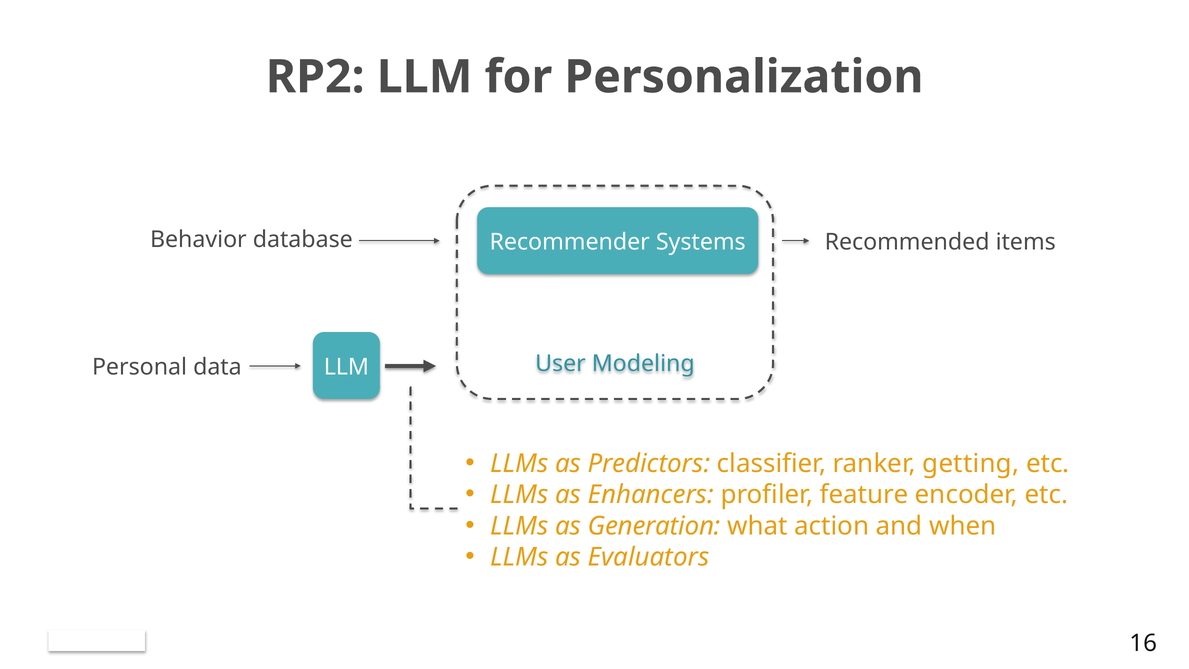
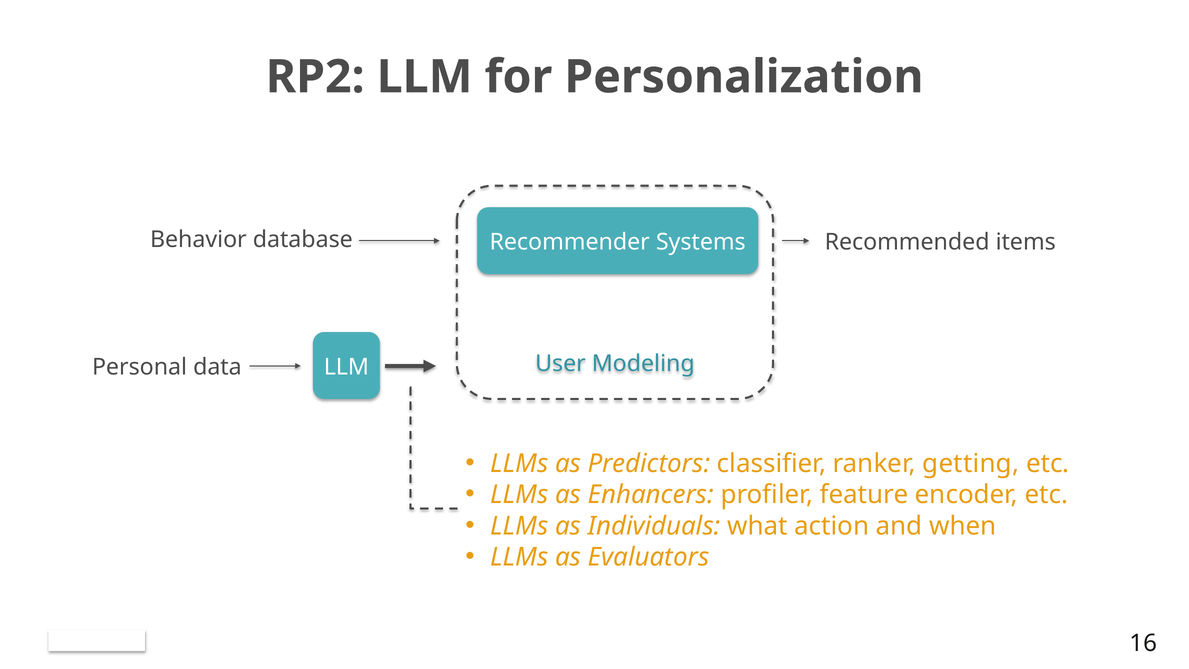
Generation: Generation -> Individuals (654, 526)
